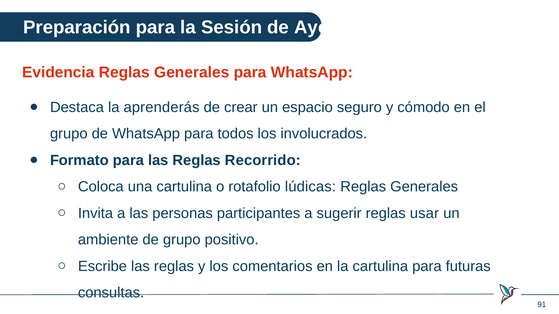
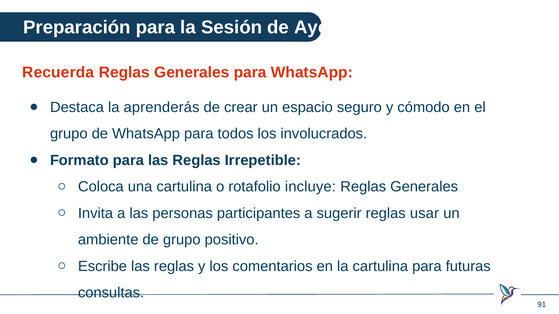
Evidencia: Evidencia -> Recuerda (58, 73)
Recorrido: Recorrido -> Irrepetible (263, 160)
lúdicas: lúdicas -> incluye (310, 187)
